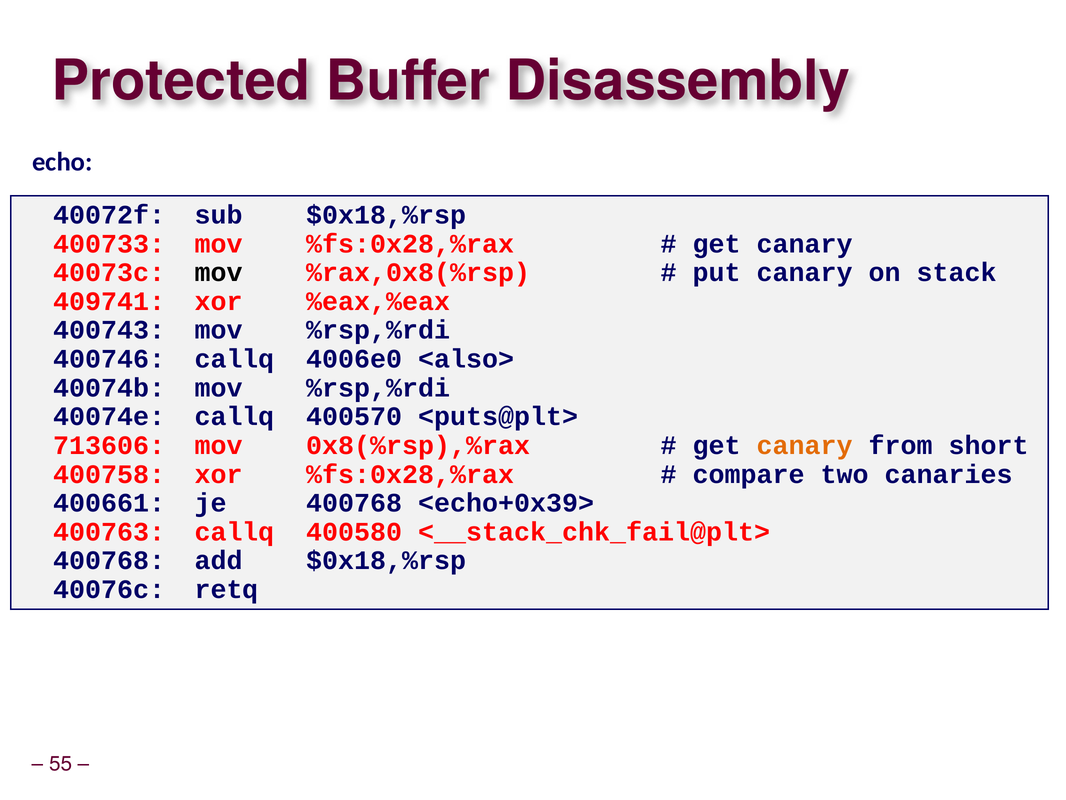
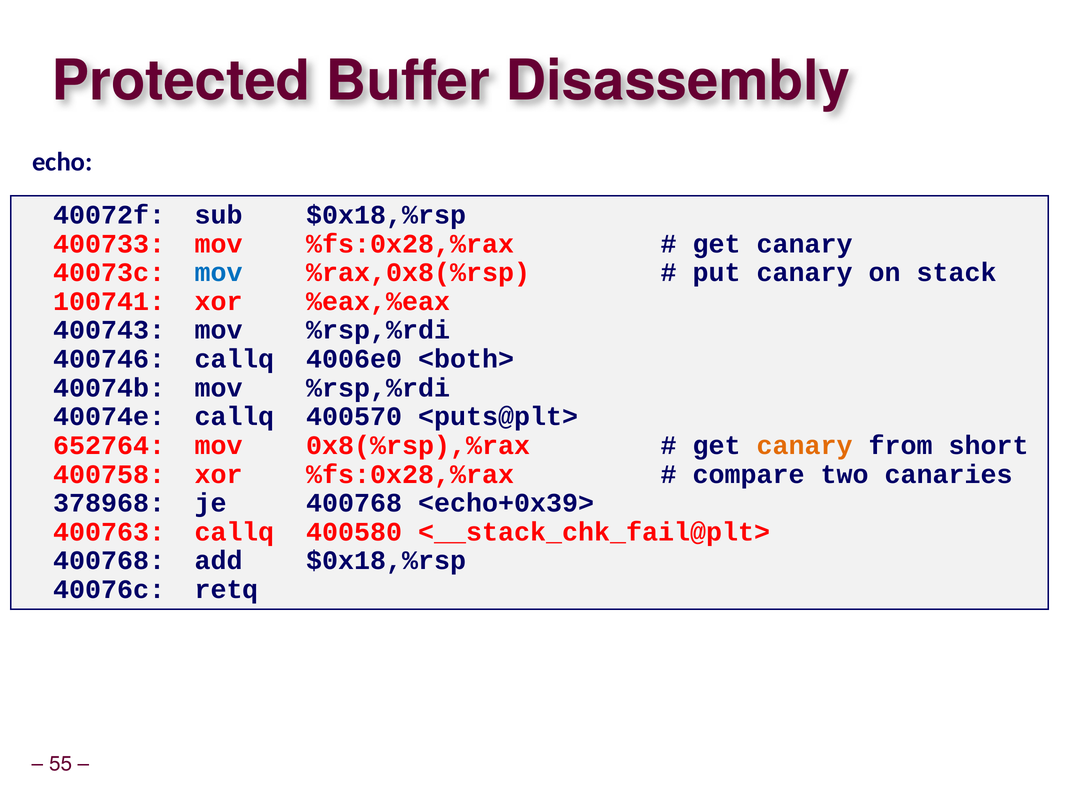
mov colour: black -> blue (219, 272)
409741: 409741 -> 100741 (109, 301)
<also>: <also> -> <both> (466, 359)
713606: 713606 -> 652764 (109, 445)
400661: 400661 -> 378968 (109, 503)
